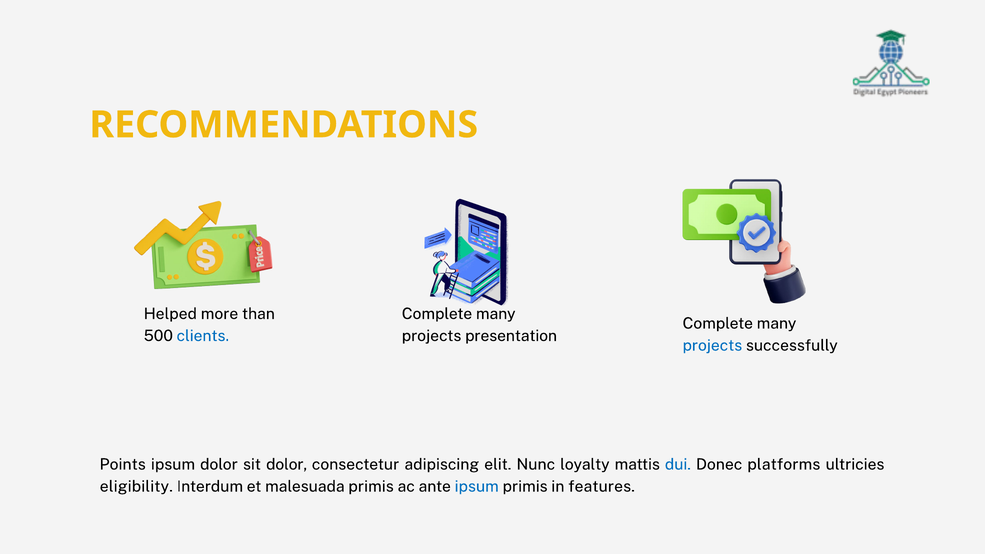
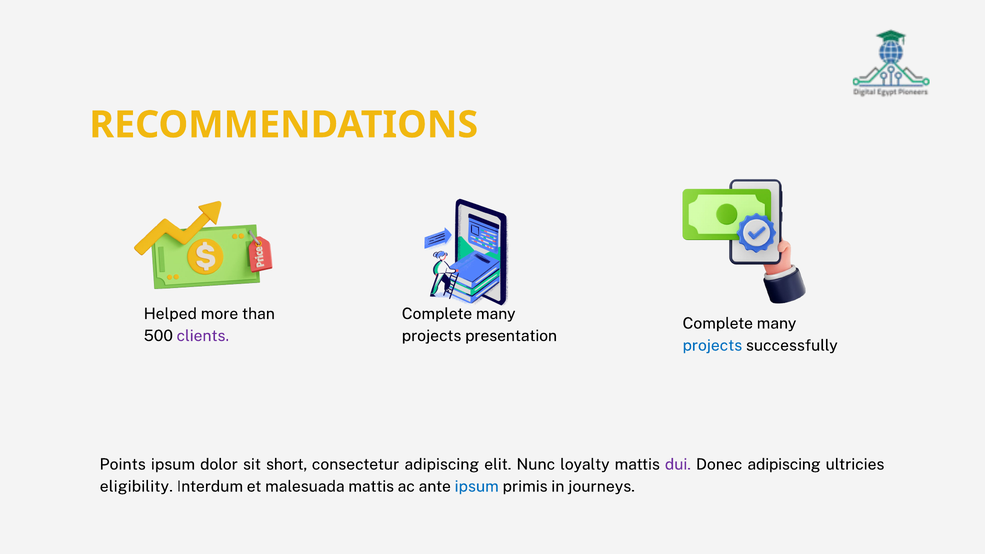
clients colour: blue -> purple (203, 336)
sit dolor: dolor -> short (287, 464)
dui colour: blue -> purple (678, 464)
Donec platforms: platforms -> adipiscing (784, 464)
malesuada primis: primis -> mattis (371, 486)
features: features -> journeys (602, 486)
